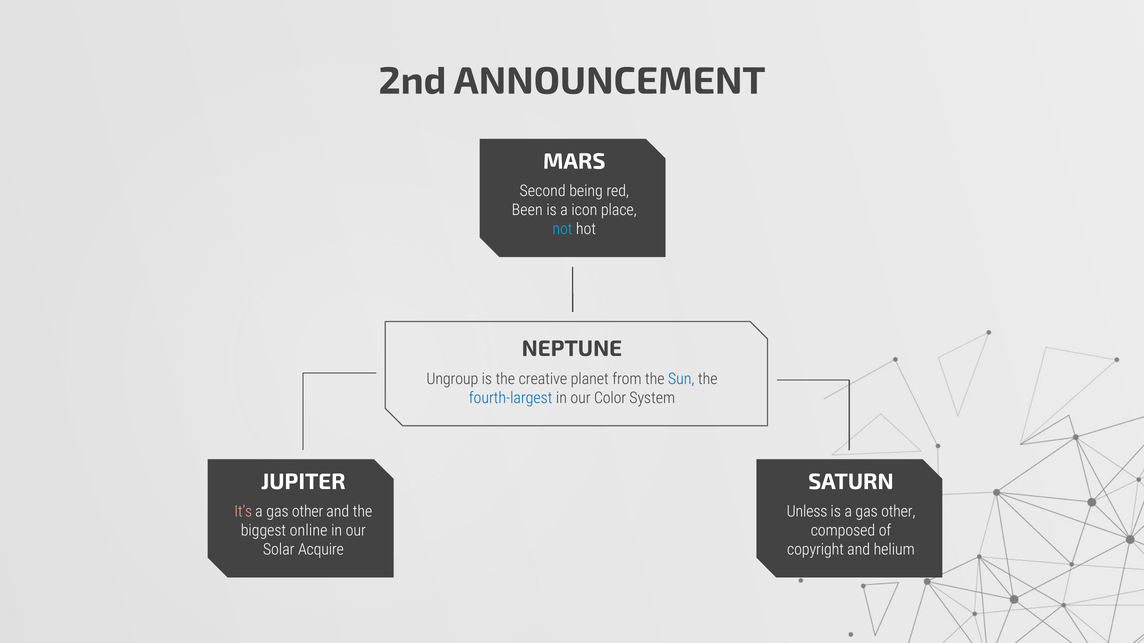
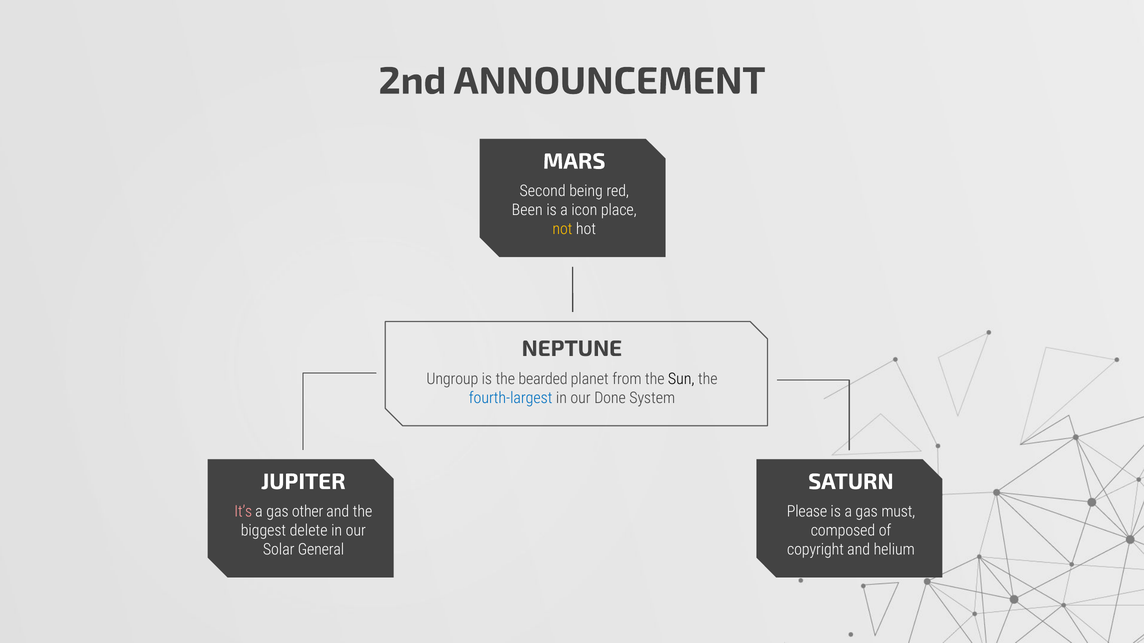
not colour: light blue -> yellow (562, 229)
creative: creative -> bearded (543, 379)
Sun colour: blue -> black (681, 379)
Color: Color -> Done (610, 398)
Unless: Unless -> Please (807, 512)
is a gas other: other -> must (898, 512)
online: online -> delete (309, 531)
Acquire: Acquire -> General (321, 550)
